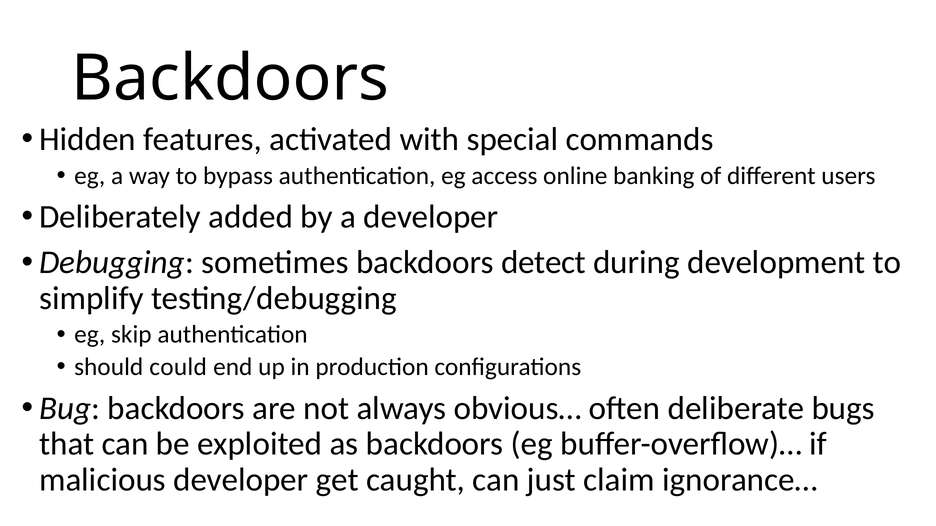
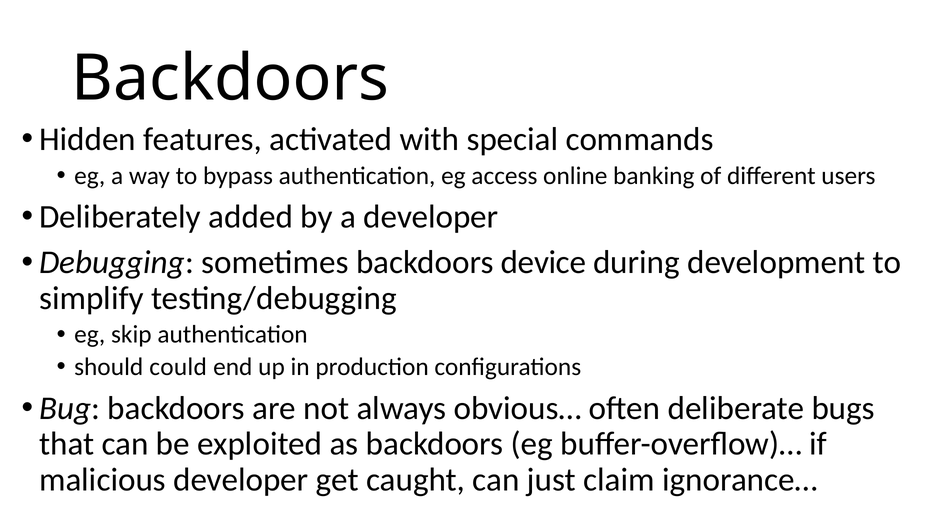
detect: detect -> device (543, 263)
